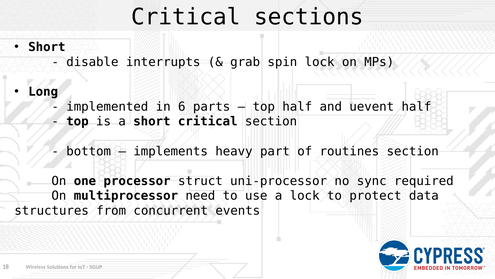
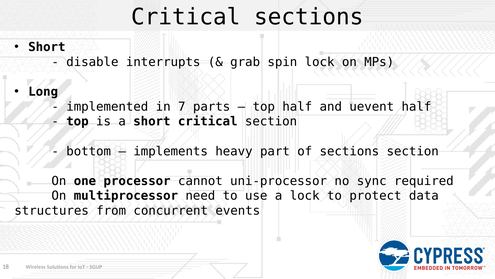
6: 6 -> 7 (182, 106)
of routines: routines -> sections (349, 151)
struct: struct -> cannot (200, 181)
